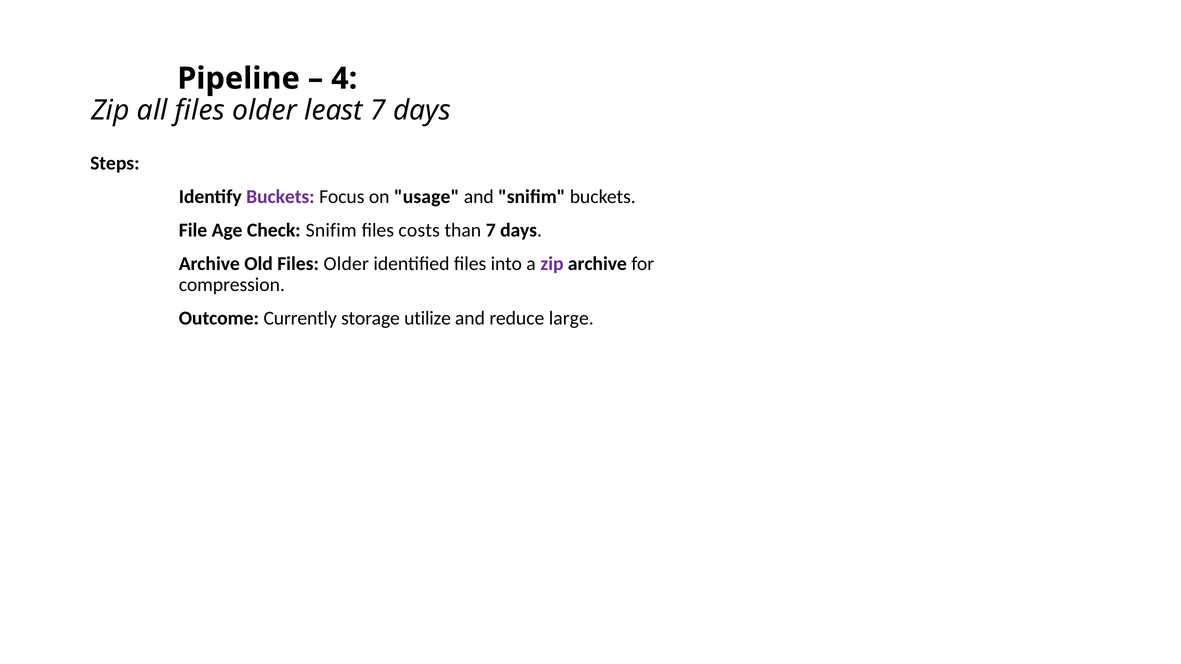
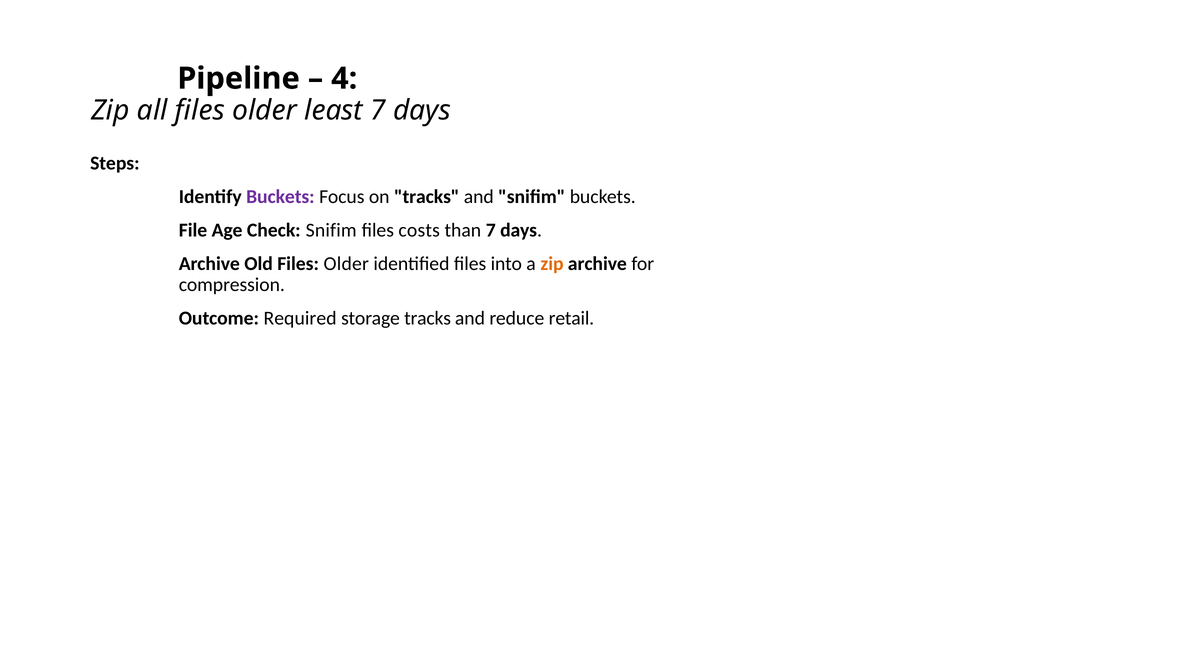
on usage: usage -> tracks (427, 197)
zip colour: purple -> orange (552, 264)
Currently: Currently -> Required (300, 319)
storage utilize: utilize -> tracks (428, 319)
large: large -> retail (571, 319)
